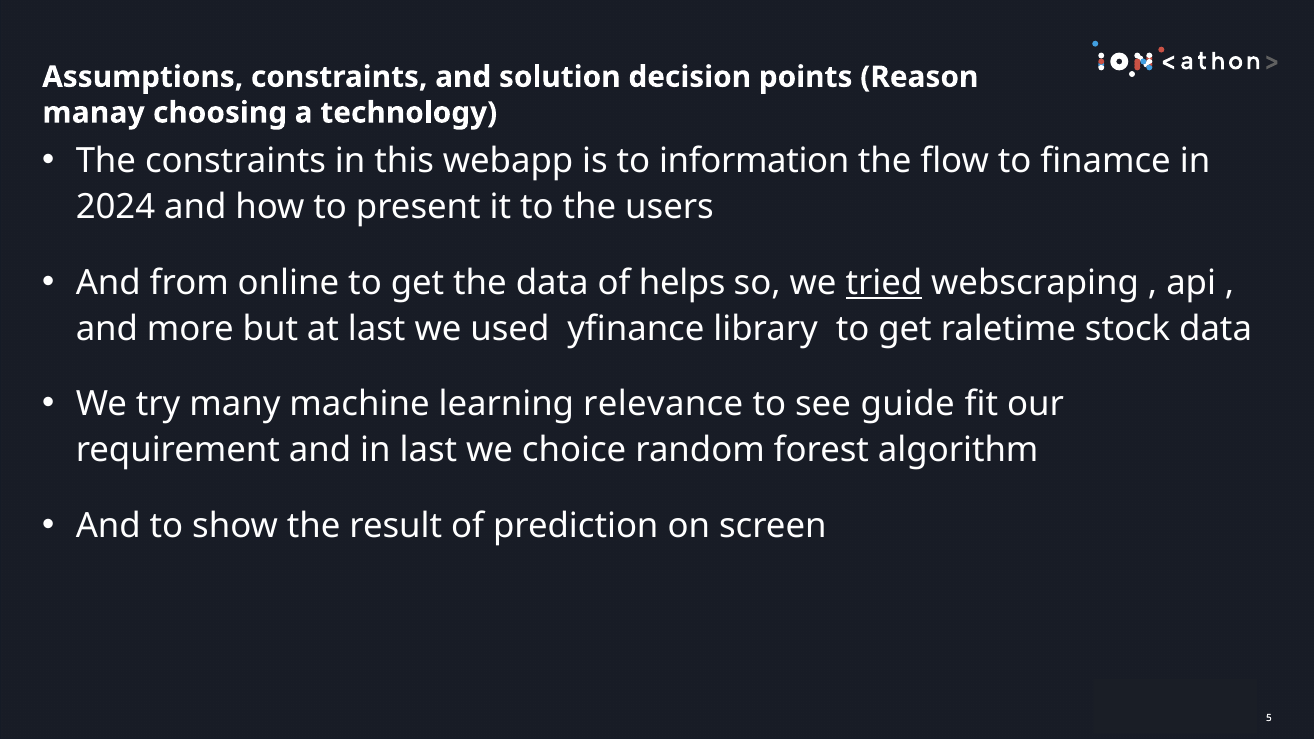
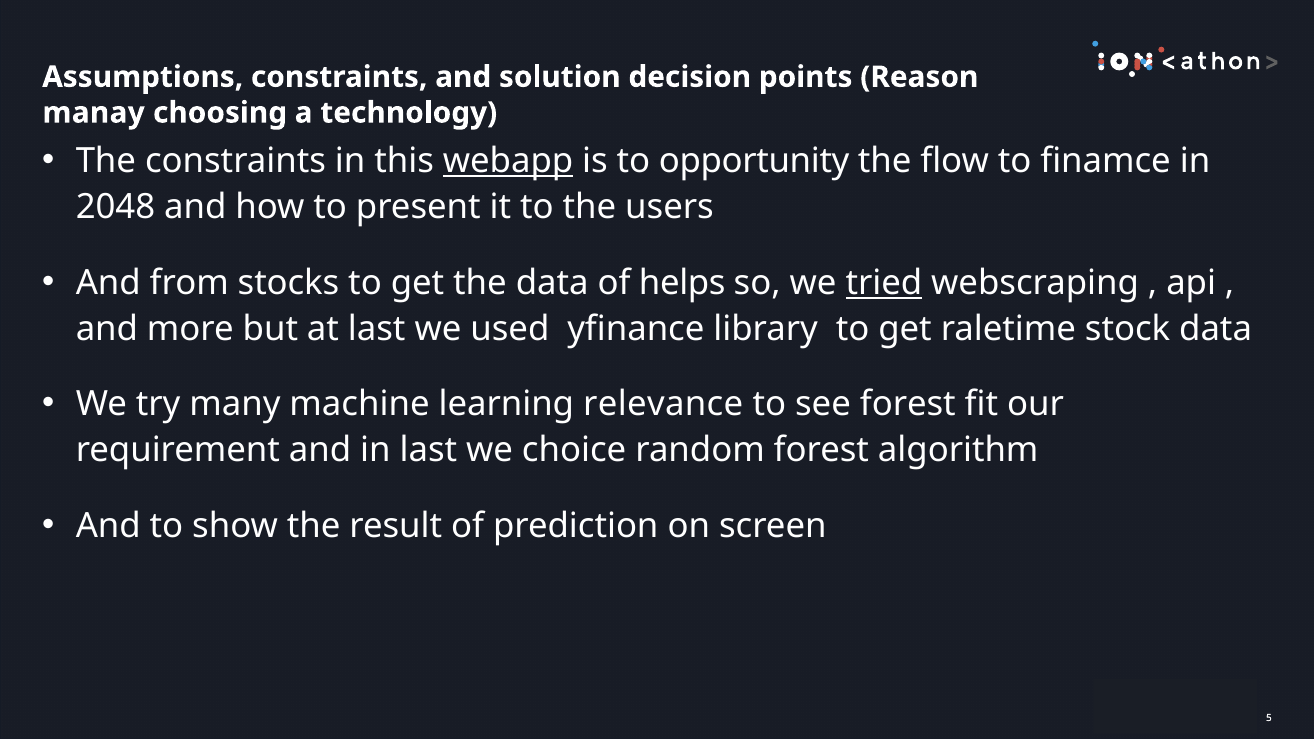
webapp underline: none -> present (508, 161)
information: information -> opportunity (754, 161)
2024: 2024 -> 2048 (115, 207)
online: online -> stocks (289, 283)
see guide: guide -> forest (908, 404)
